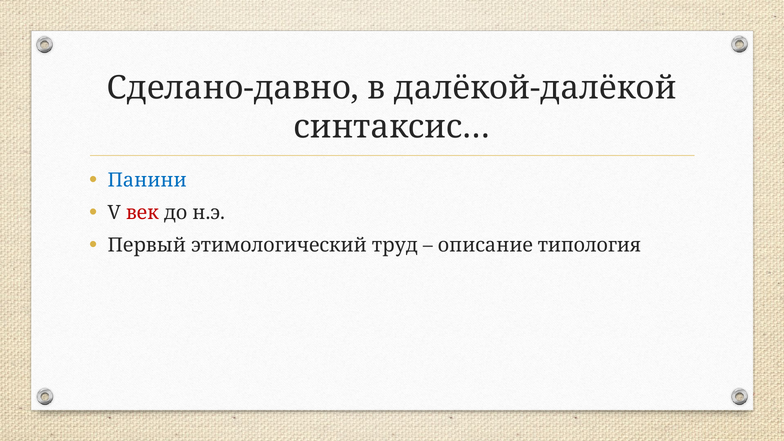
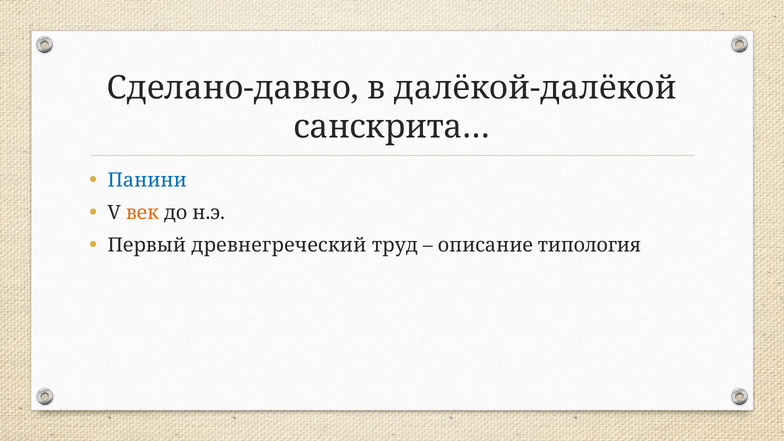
синтаксис…: синтаксис… -> санскрита… (392, 127)
век colour: red -> orange (142, 213)
этимологический: этимологический -> древнегреческий (279, 245)
